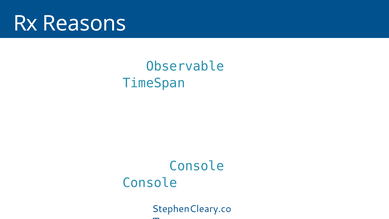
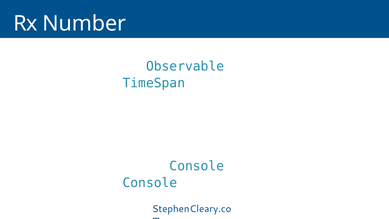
Reasons: Reasons -> Number (84, 24)
